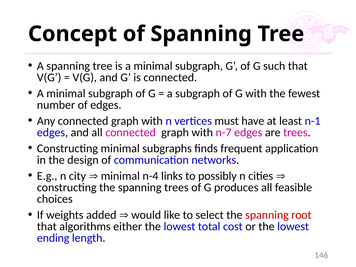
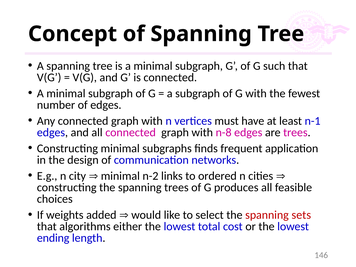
n-7: n-7 -> n-8 (224, 132)
n-4: n-4 -> n-2 (150, 176)
possibly: possibly -> ordered (217, 176)
root: root -> sets (301, 215)
